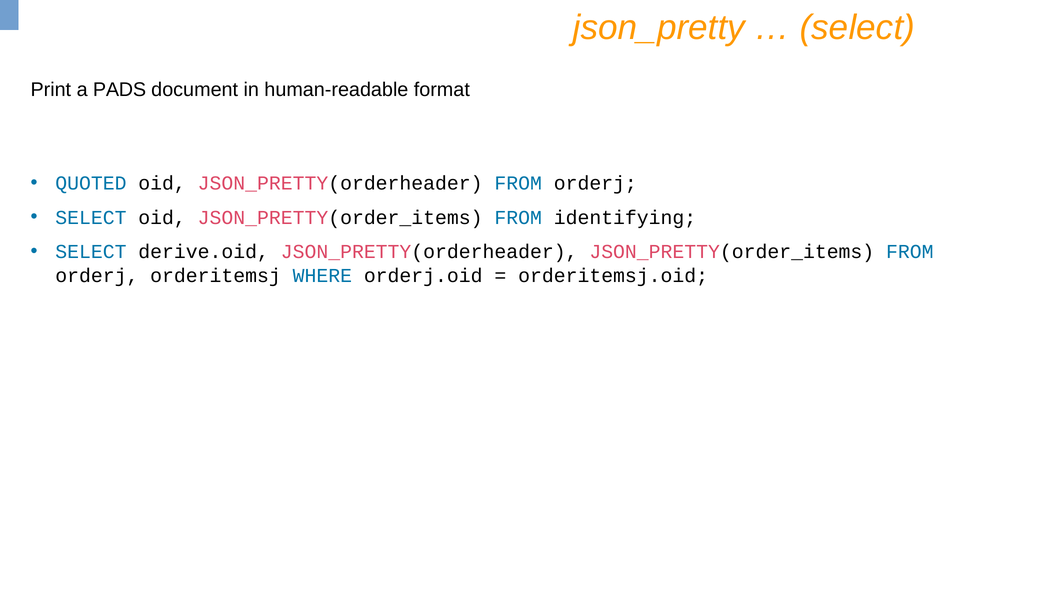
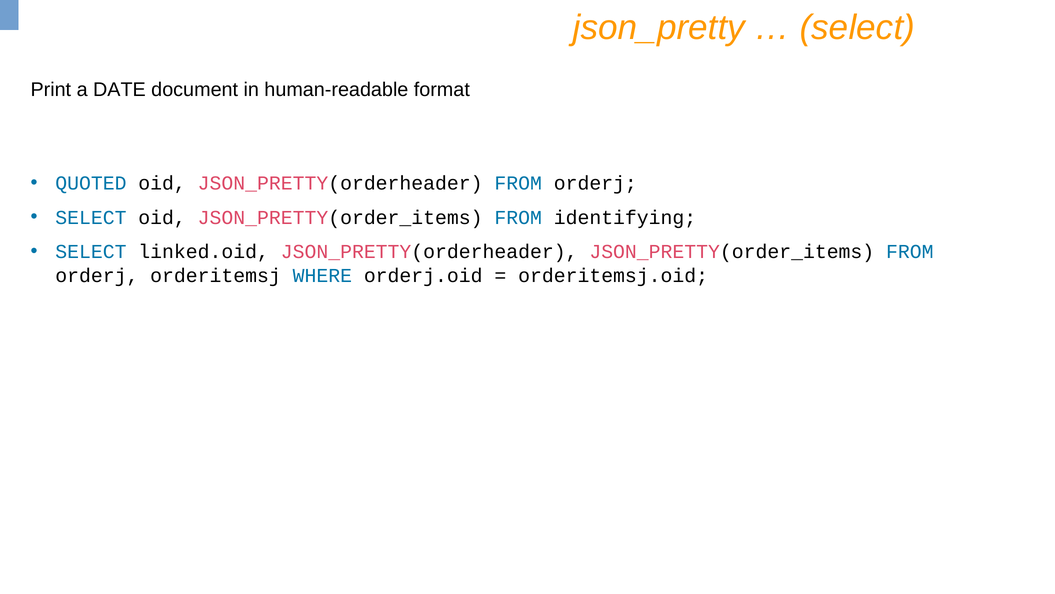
PADS: PADS -> DATE (119, 90)
derive.oid: derive.oid -> linked.oid (204, 252)
